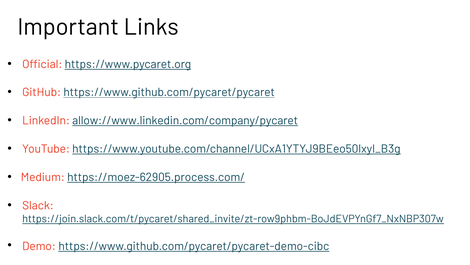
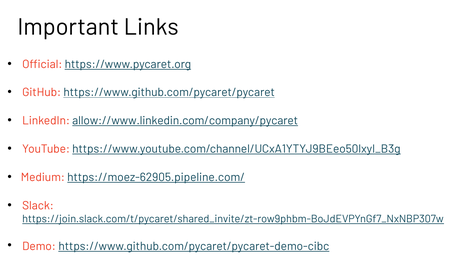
https://moez-62905.process.com/: https://moez-62905.process.com/ -> https://moez-62905.pipeline.com/ (156, 177)
